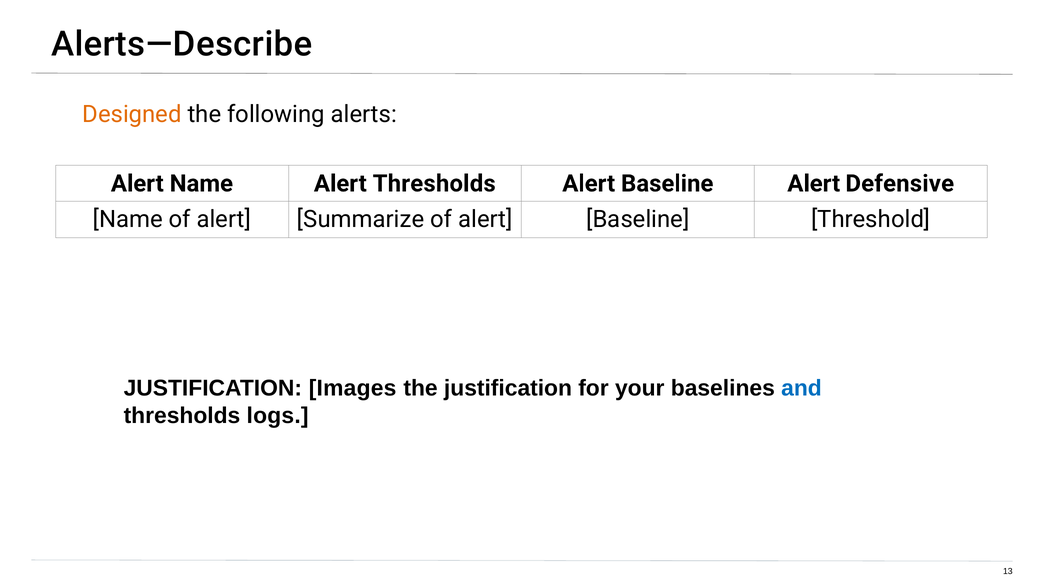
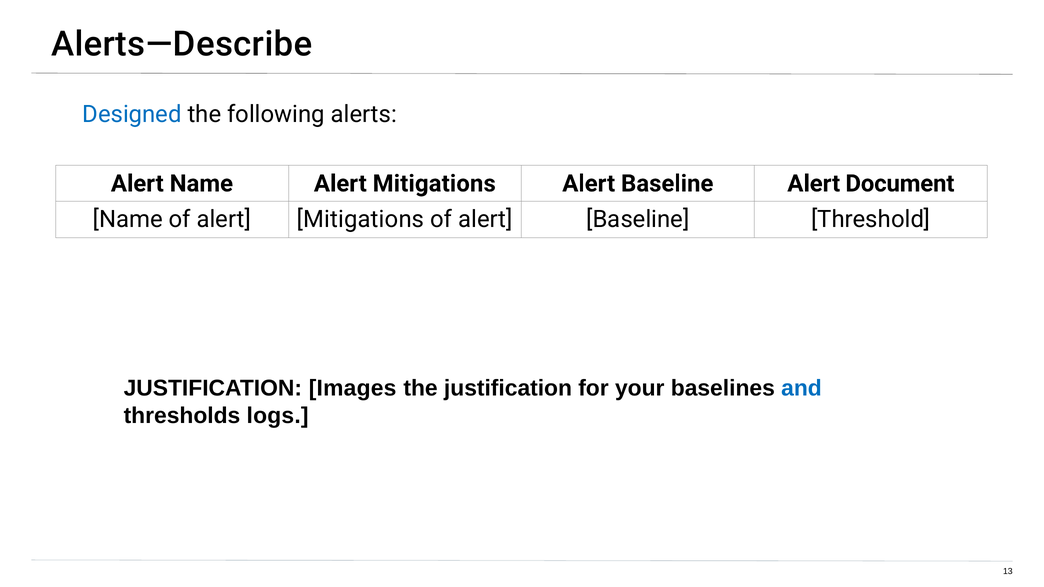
Designed colour: orange -> blue (132, 114)
Name Alert Thresholds: Thresholds -> Mitigations (434, 184)
Defensive: Defensive -> Document (900, 184)
of alert Summarize: Summarize -> Mitigations (361, 220)
